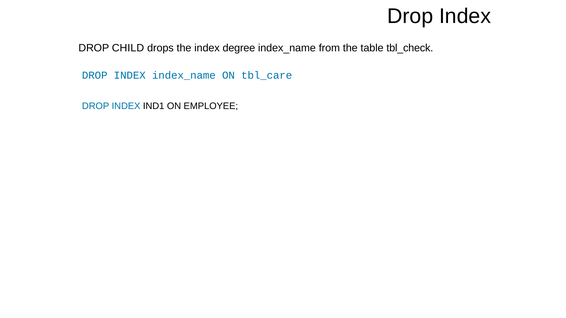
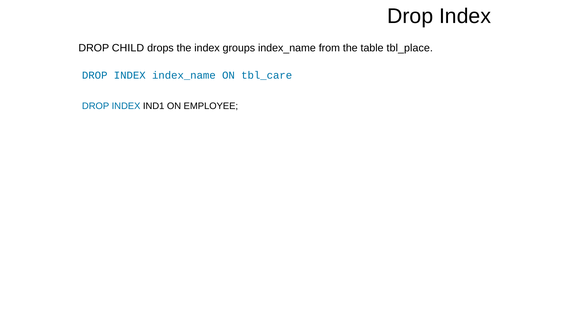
degree: degree -> groups (239, 48)
tbl_check: tbl_check -> tbl_place (410, 48)
